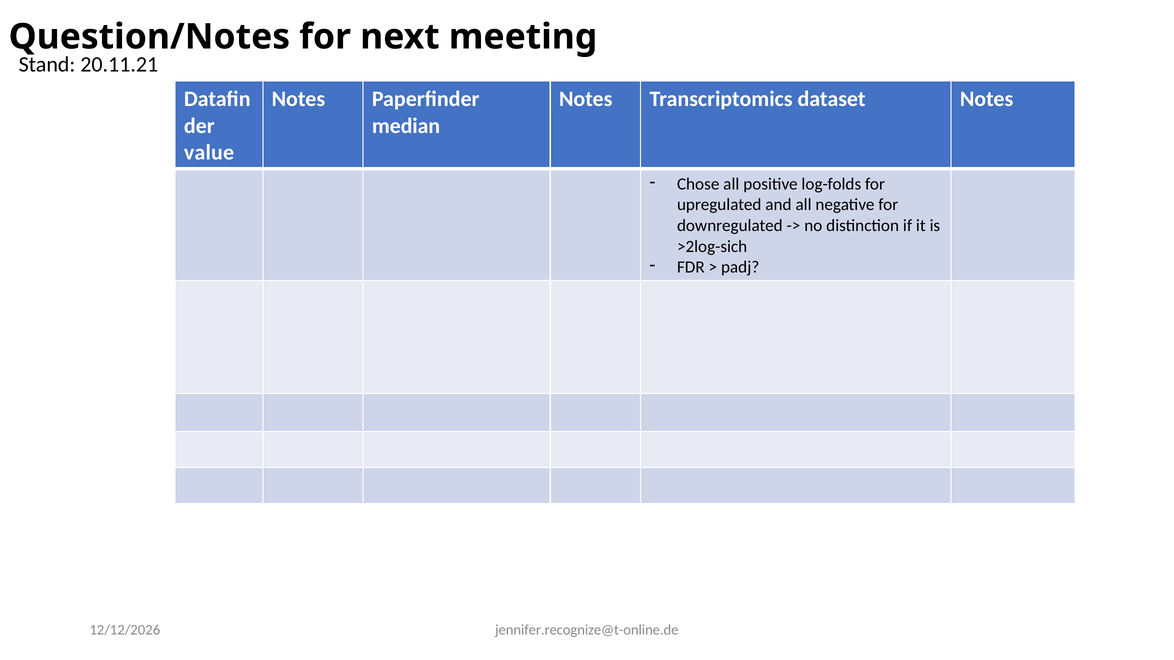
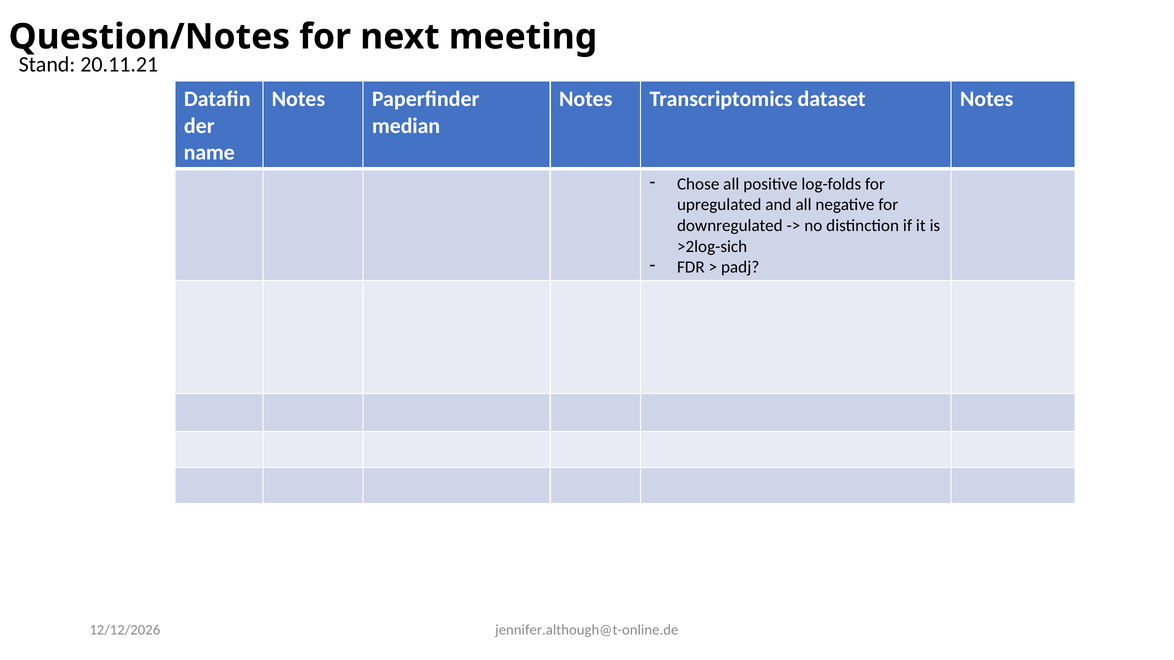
value: value -> name (209, 153)
jennifer.recognize@t-online.de: jennifer.recognize@t-online.de -> jennifer.although@t-online.de (587, 631)
